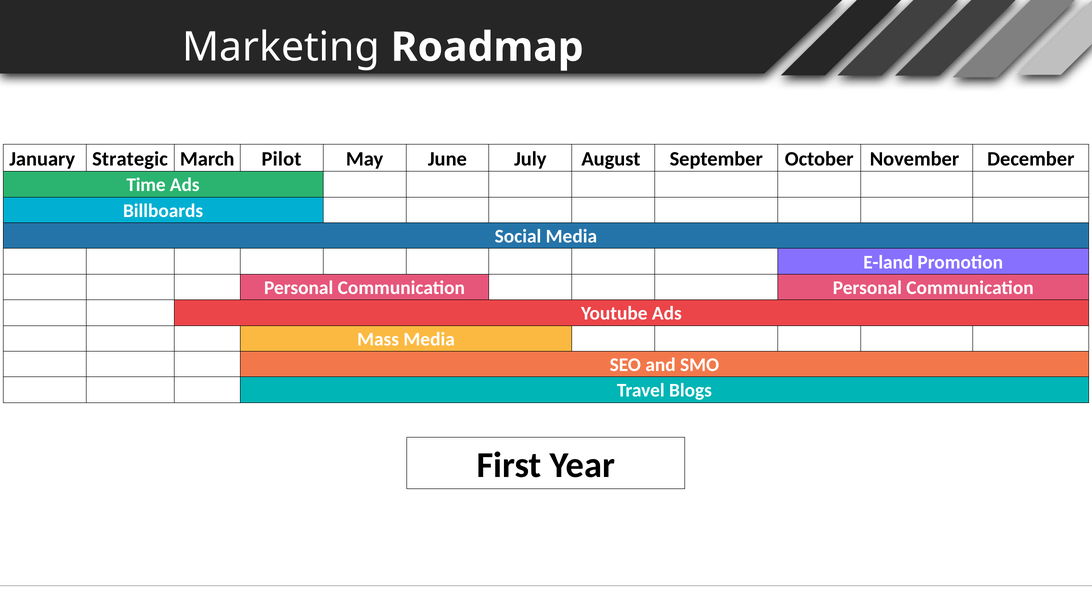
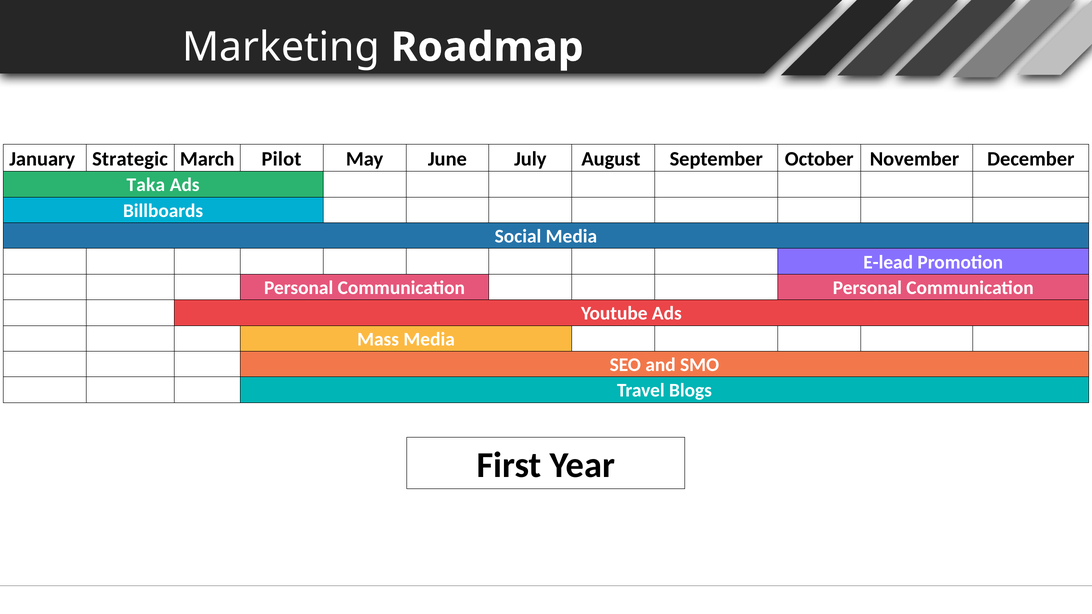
Time: Time -> Taka (146, 185)
E-land: E-land -> E-lead (888, 262)
